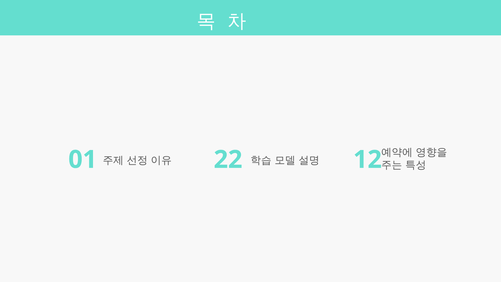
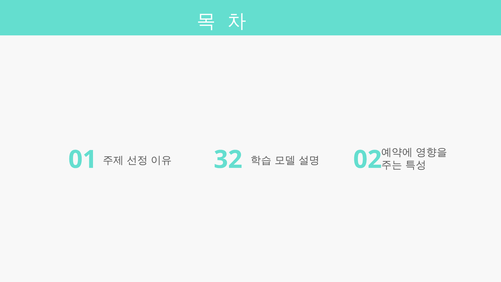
22: 22 -> 32 (228, 160)
12: 12 -> 02 (368, 160)
